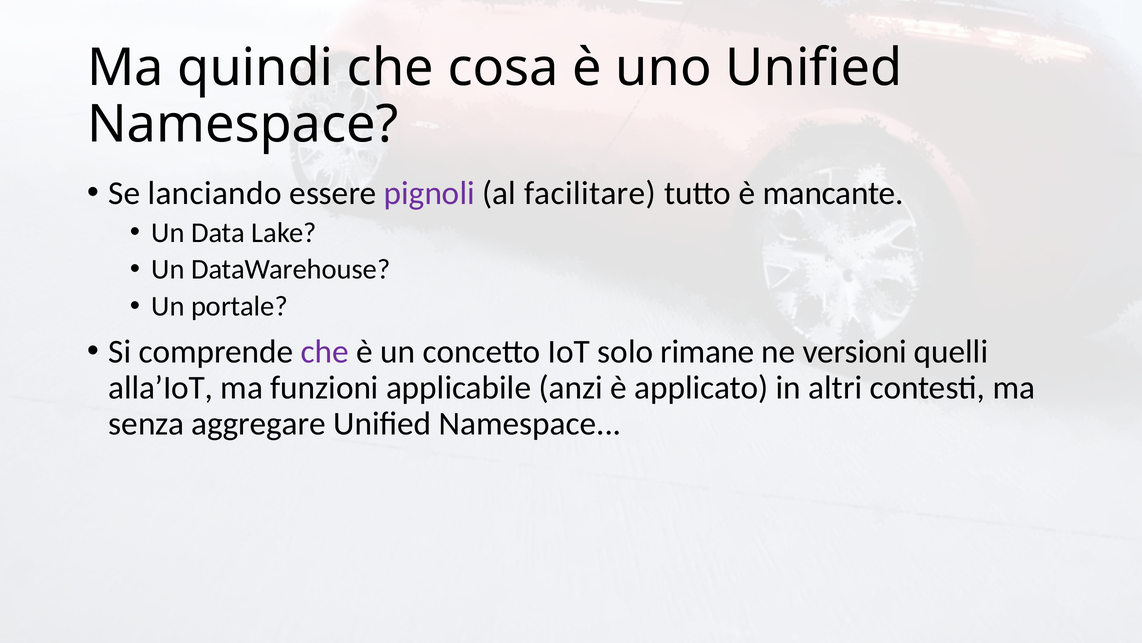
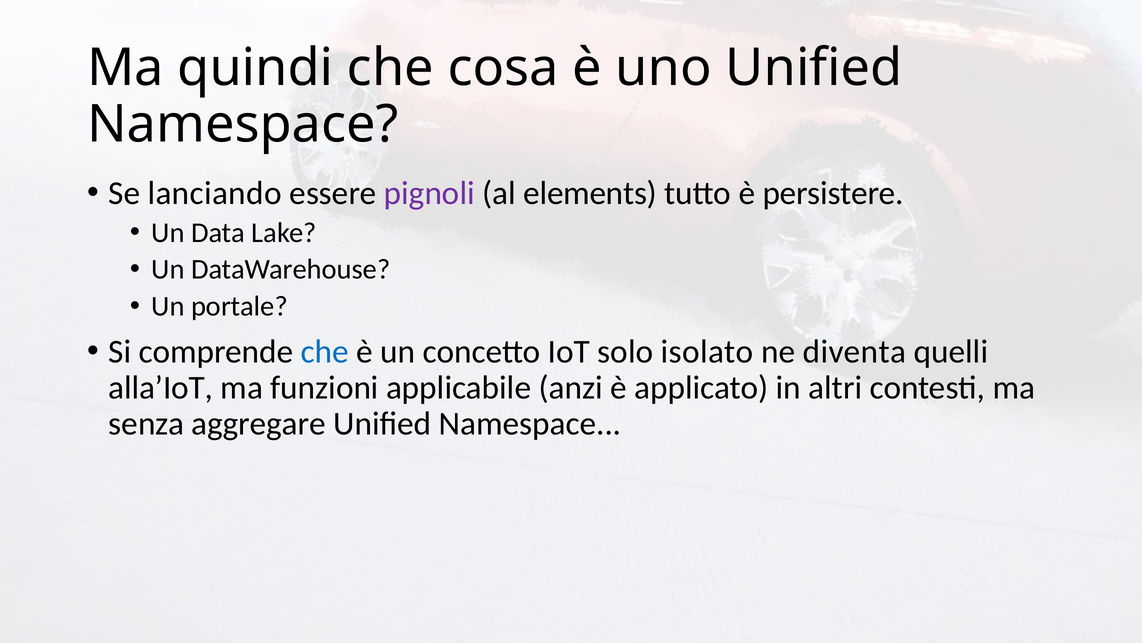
facilitare: facilitare -> elements (590, 193)
mancante: mancante -> persistere (833, 193)
che colour: purple -> blue (325, 351)
rimane: rimane -> isolato (707, 351)
versioni: versioni -> diventa (854, 351)
